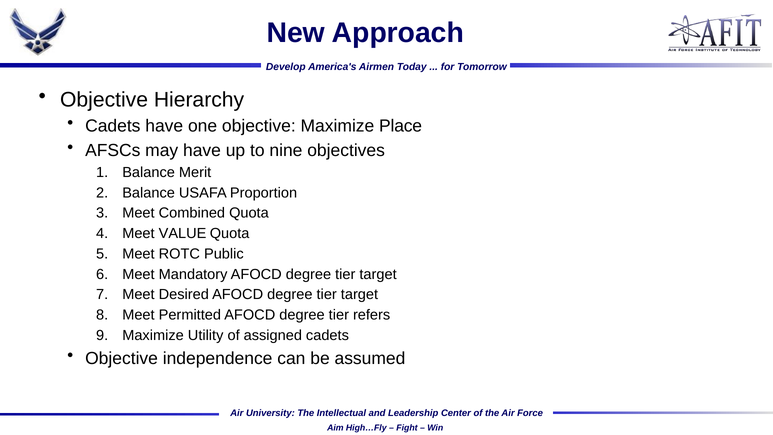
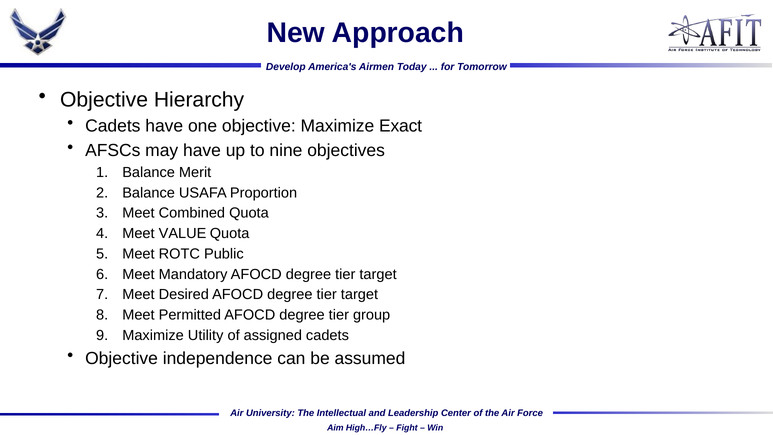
Place: Place -> Exact (401, 126)
refers: refers -> group (372, 315)
